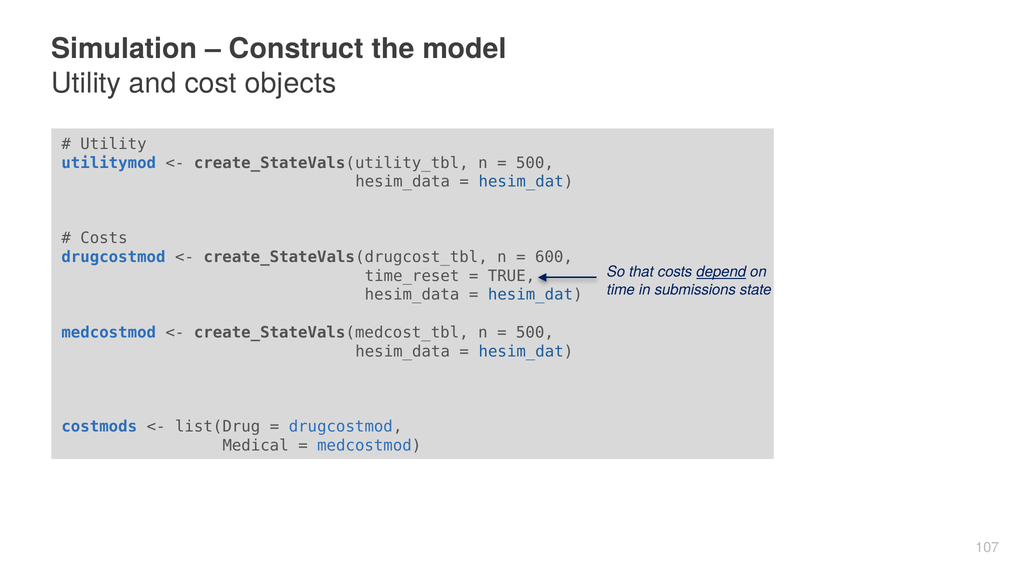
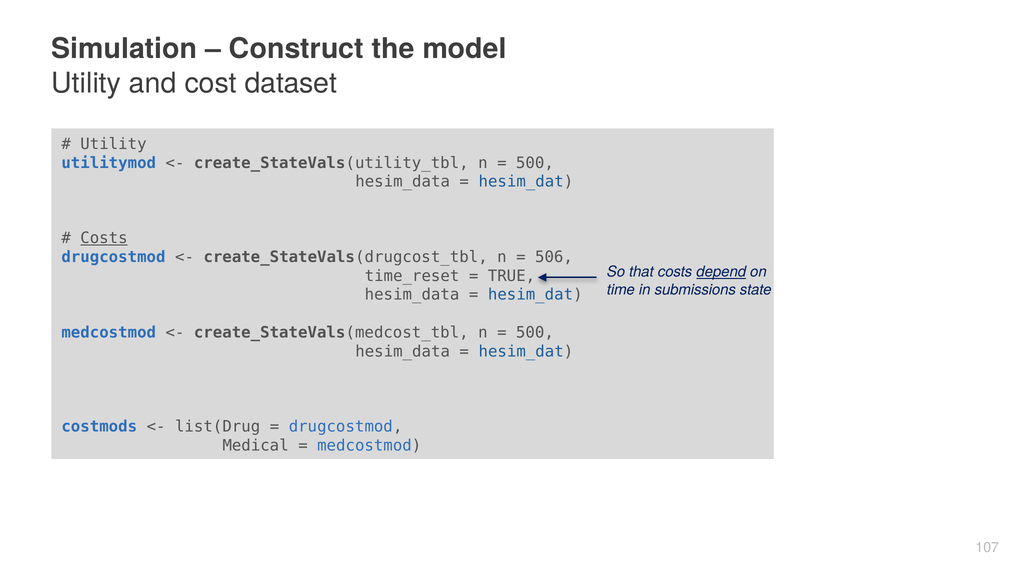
objects: objects -> dataset (291, 83)
Costs underline: none -> present (104, 238)
600: 600 -> 506 (554, 257)
